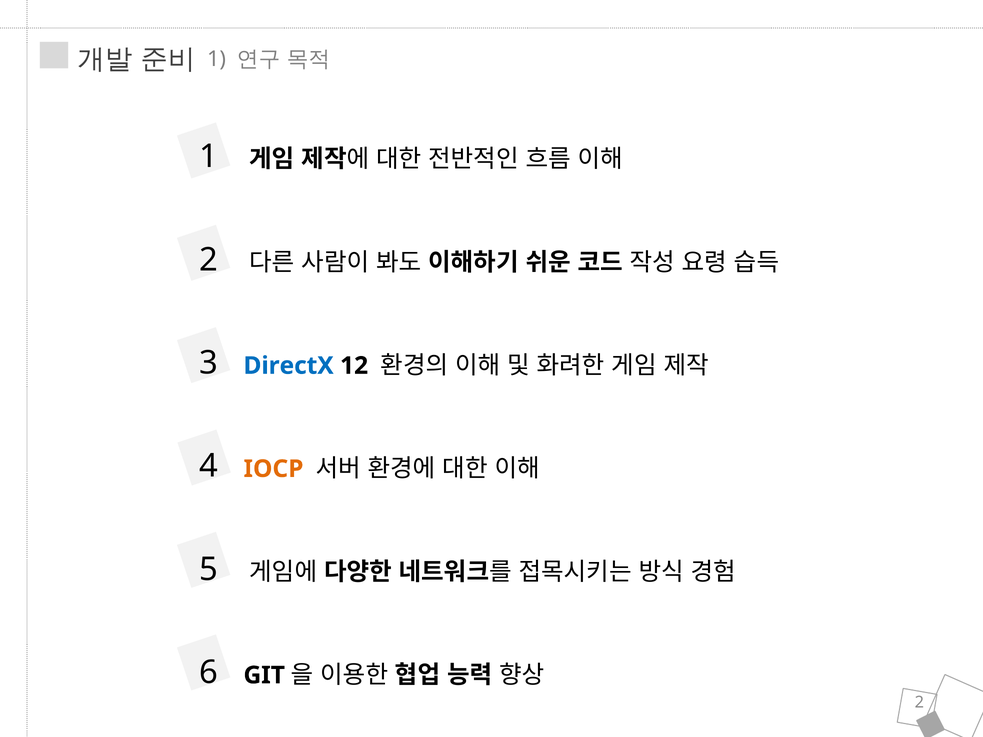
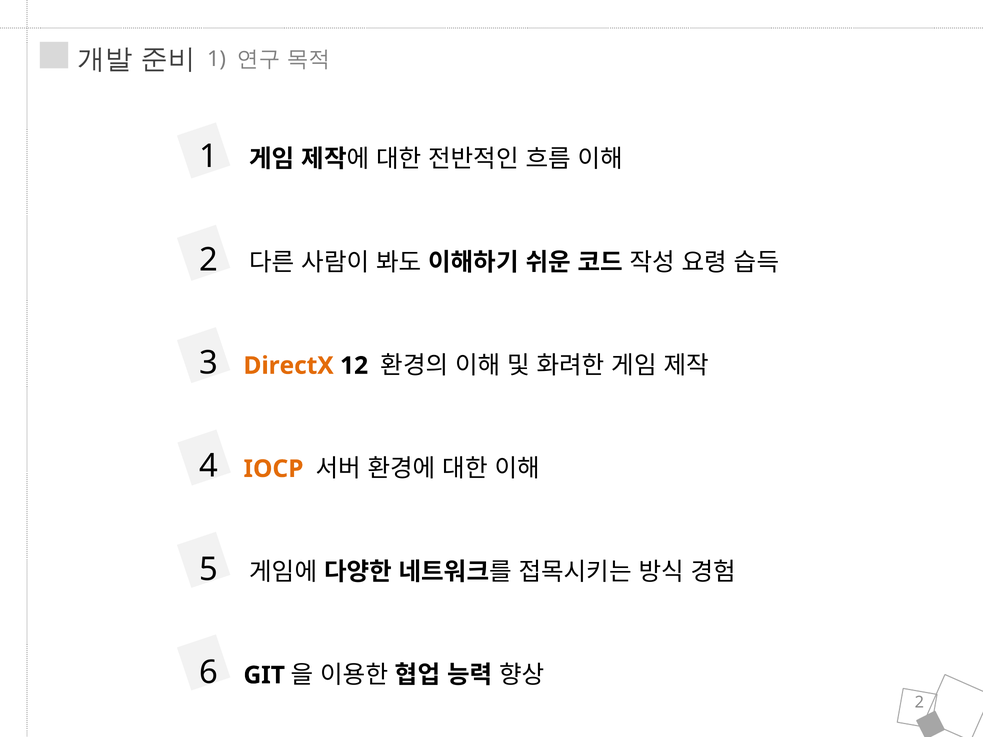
DirectX colour: blue -> orange (289, 366)
